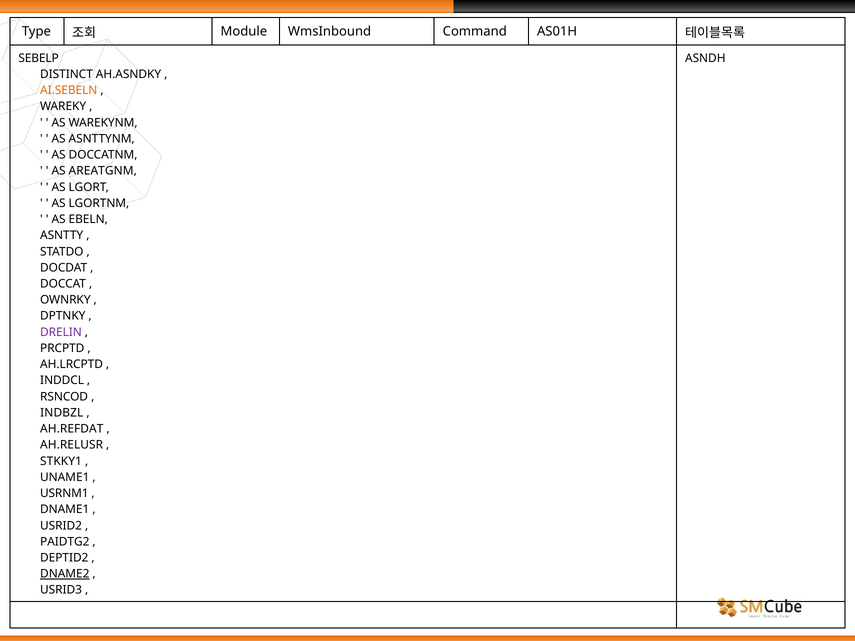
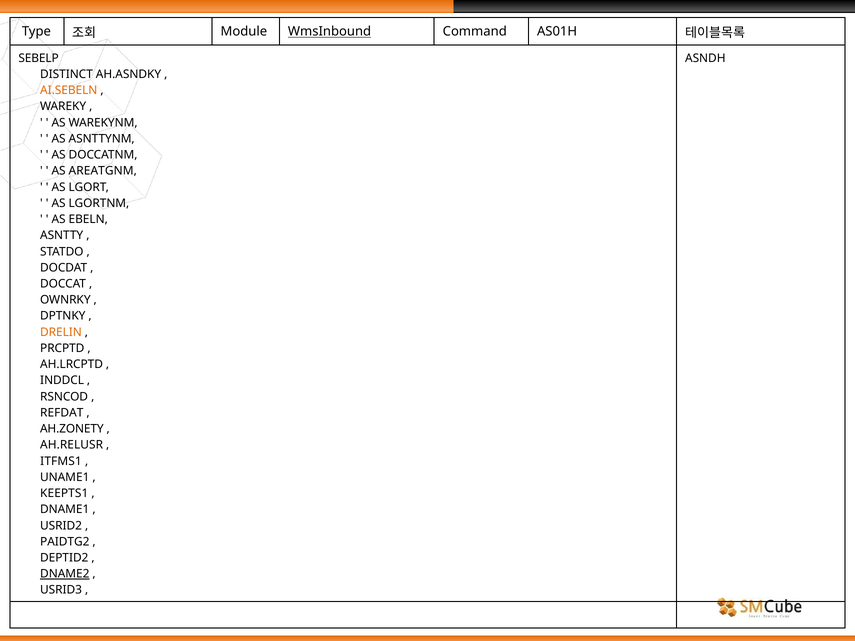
WmsInbound underline: none -> present (330, 32)
DRELIN colour: purple -> orange (61, 332)
INDBZL: INDBZL -> REFDAT (62, 413)
AH.REFDAT: AH.REFDAT -> AH.ZONETY (72, 429)
STKKY1: STKKY1 -> ITFMS1 (61, 461)
USRNM1: USRNM1 -> KEEPTS1 (64, 494)
